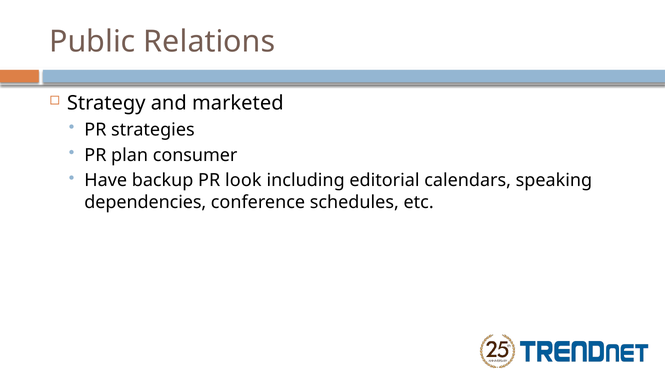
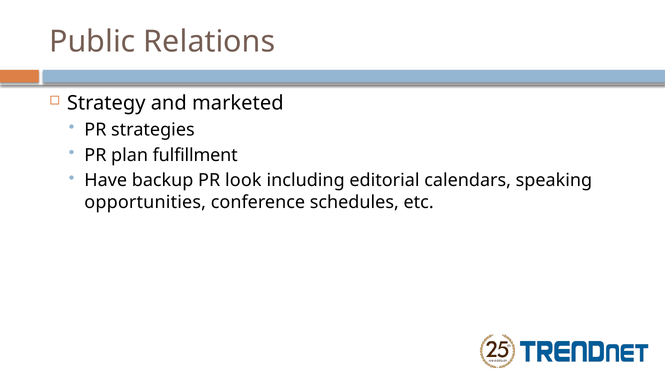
consumer: consumer -> fulfillment (195, 155)
dependencies: dependencies -> opportunities (145, 202)
